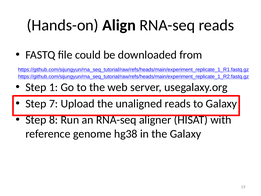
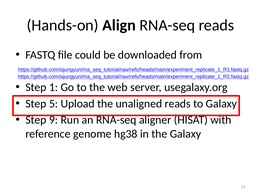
7: 7 -> 5 (54, 103)
8: 8 -> 9 (54, 120)
